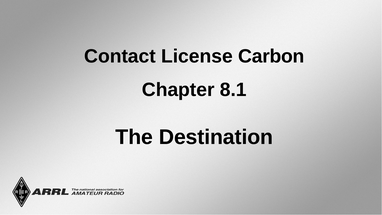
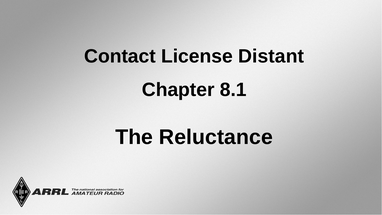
Carbon: Carbon -> Distant (271, 56)
Destination: Destination -> Reluctance (216, 137)
